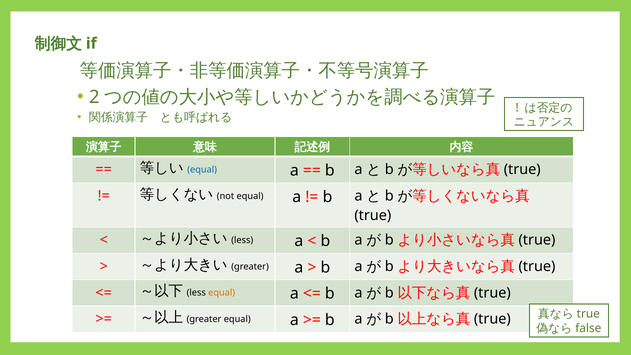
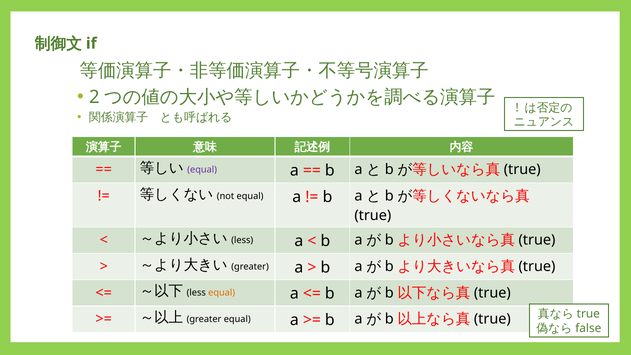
equal colour: blue -> purple (202, 170)
